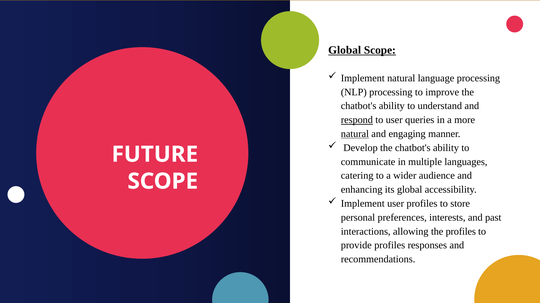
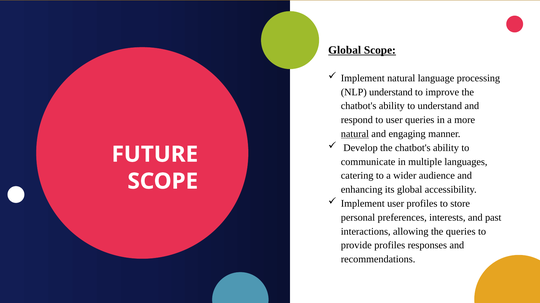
NLP processing: processing -> understand (391, 92)
respond underline: present -> none (357, 120)
the profiles: profiles -> queries (461, 232)
